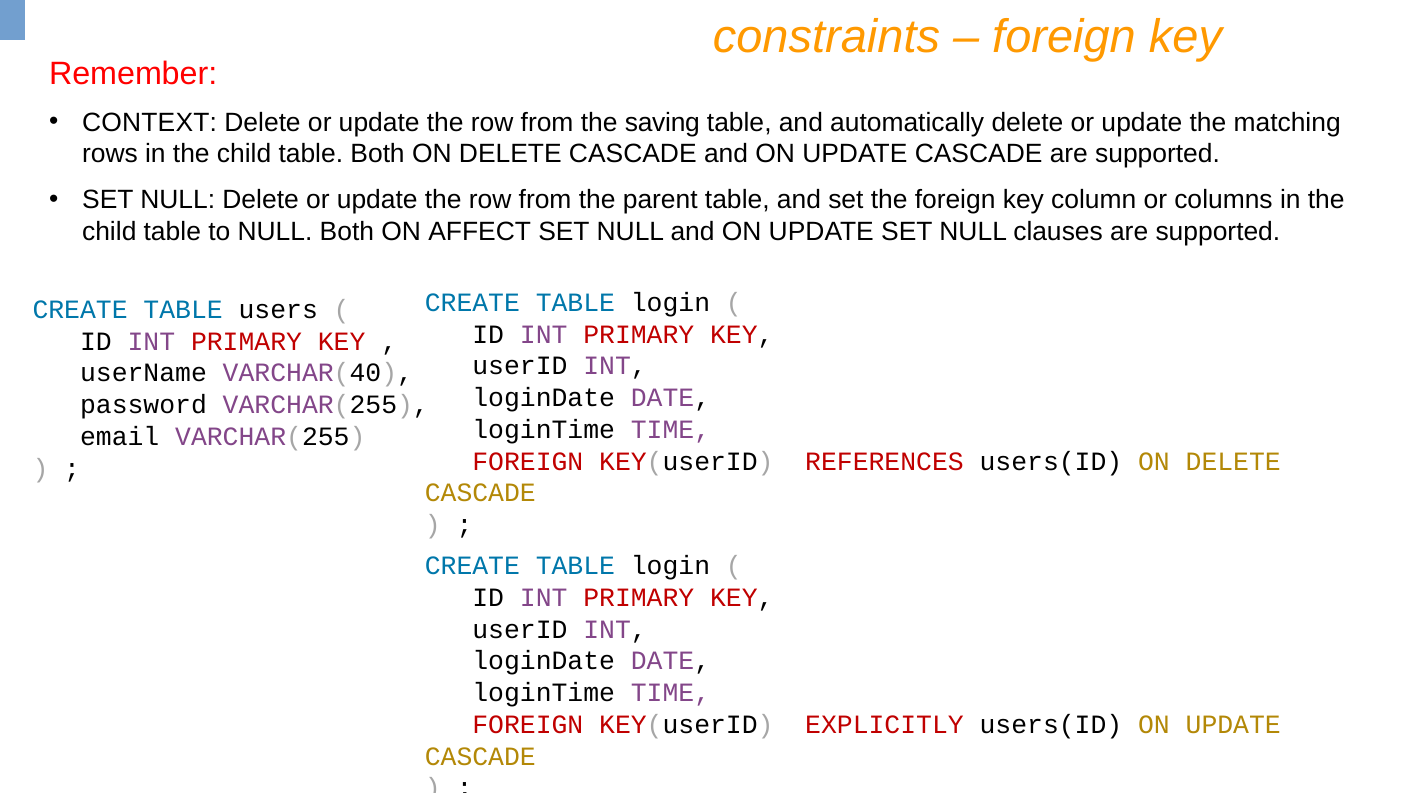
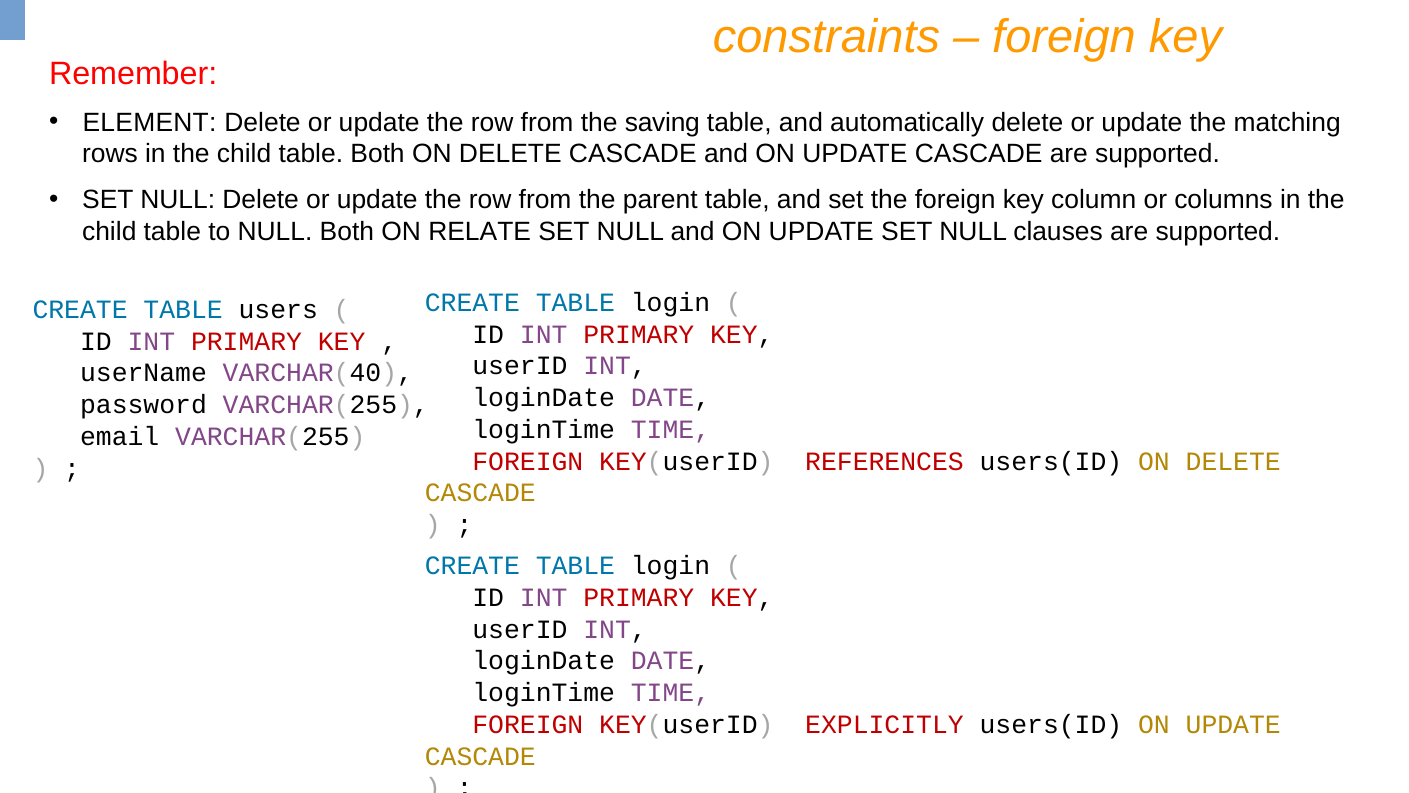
CONTEXT: CONTEXT -> ELEMENT (150, 122)
AFFECT: AFFECT -> RELATE (480, 232)
